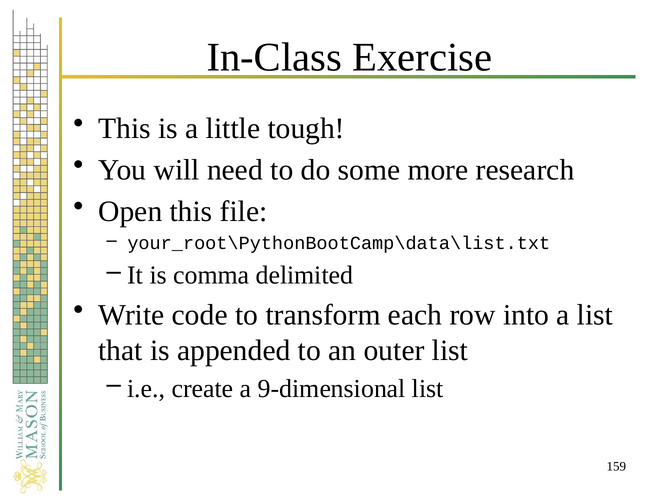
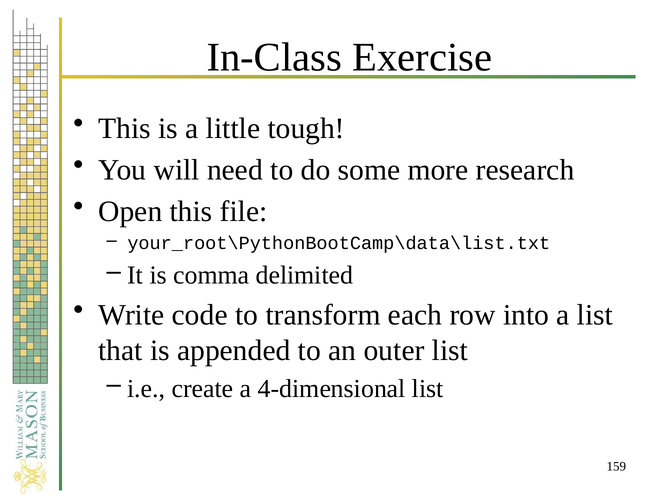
9-dimensional: 9-dimensional -> 4-dimensional (332, 389)
